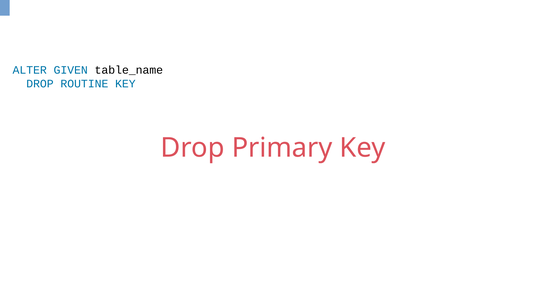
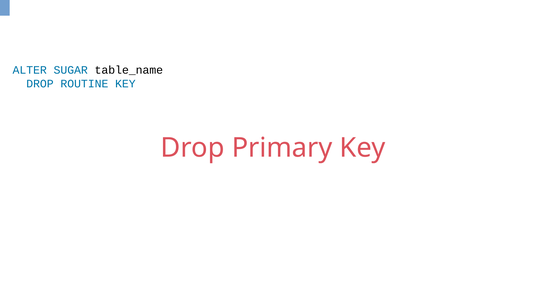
GIVEN: GIVEN -> SUGAR (71, 70)
